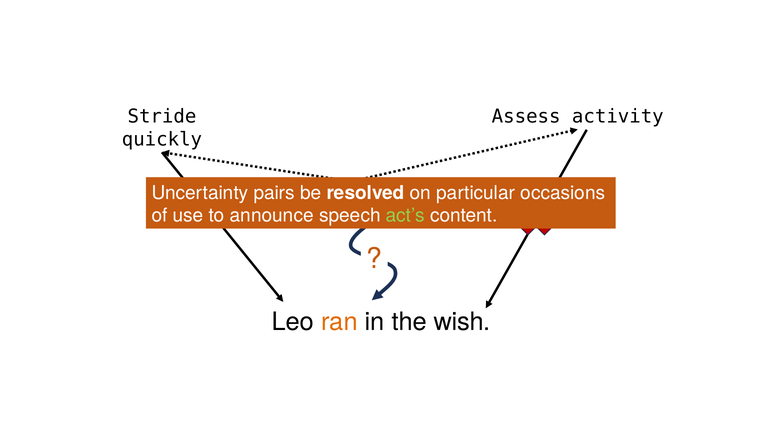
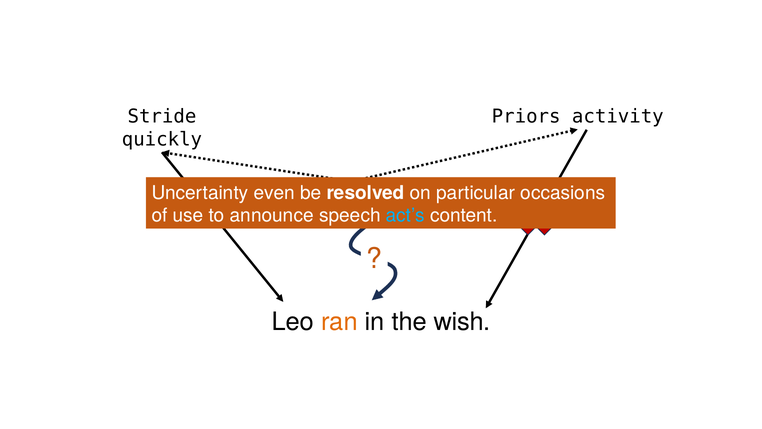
Assess: Assess -> Priors (526, 116)
pairs: pairs -> even (274, 193)
act’s colour: light green -> light blue (405, 215)
